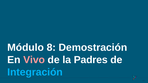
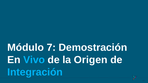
8: 8 -> 7 (51, 48)
Vivo colour: pink -> light blue (34, 60)
Padres: Padres -> Origen (91, 60)
